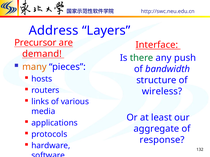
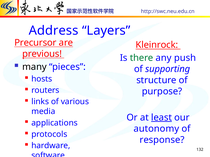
Interface: Interface -> Kleinrock (157, 45)
demand: demand -> previous (42, 54)
many colour: orange -> black (34, 67)
bandwidth: bandwidth -> supporting (168, 69)
wireless: wireless -> purpose (162, 92)
least underline: none -> present (162, 118)
aggregate: aggregate -> autonomy (156, 129)
